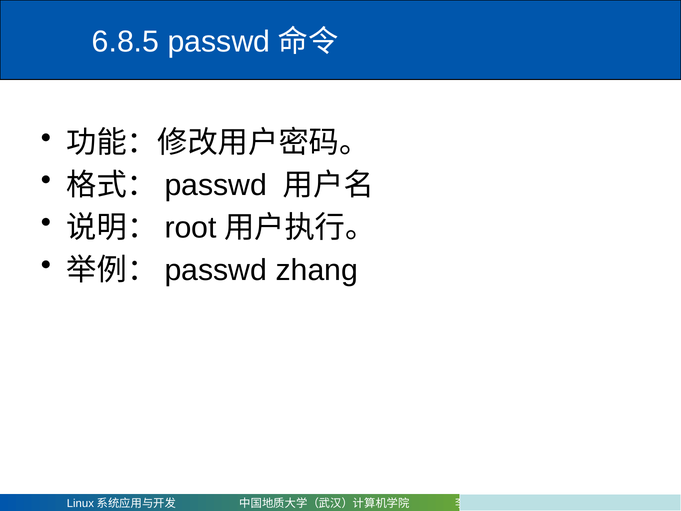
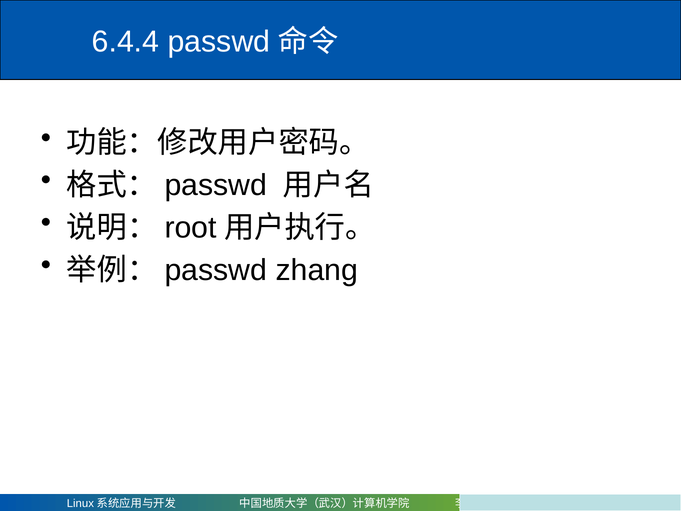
6.8.5: 6.8.5 -> 6.4.4 (126, 42)
